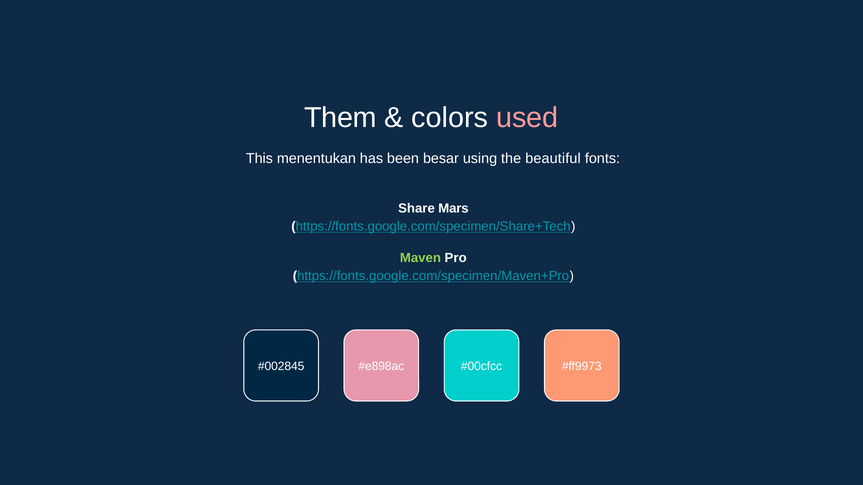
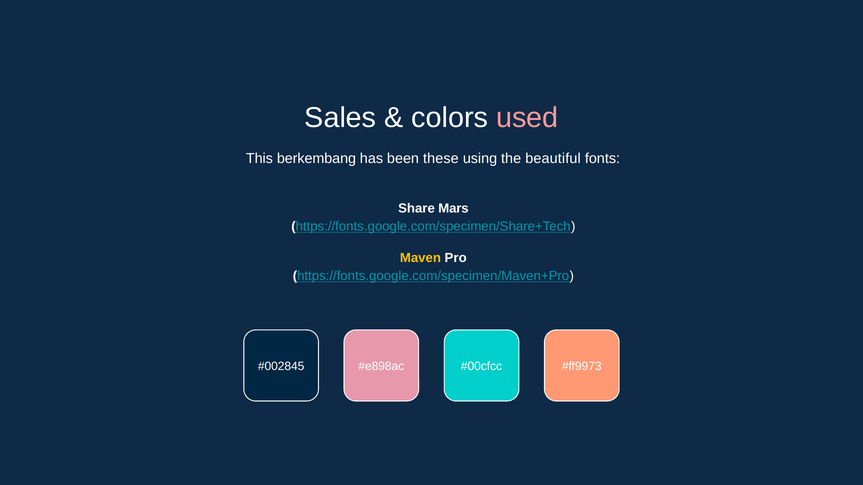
Them: Them -> Sales (340, 118)
menentukan: menentukan -> berkembang (316, 158)
besar: besar -> these (441, 158)
Maven colour: light green -> yellow (420, 258)
